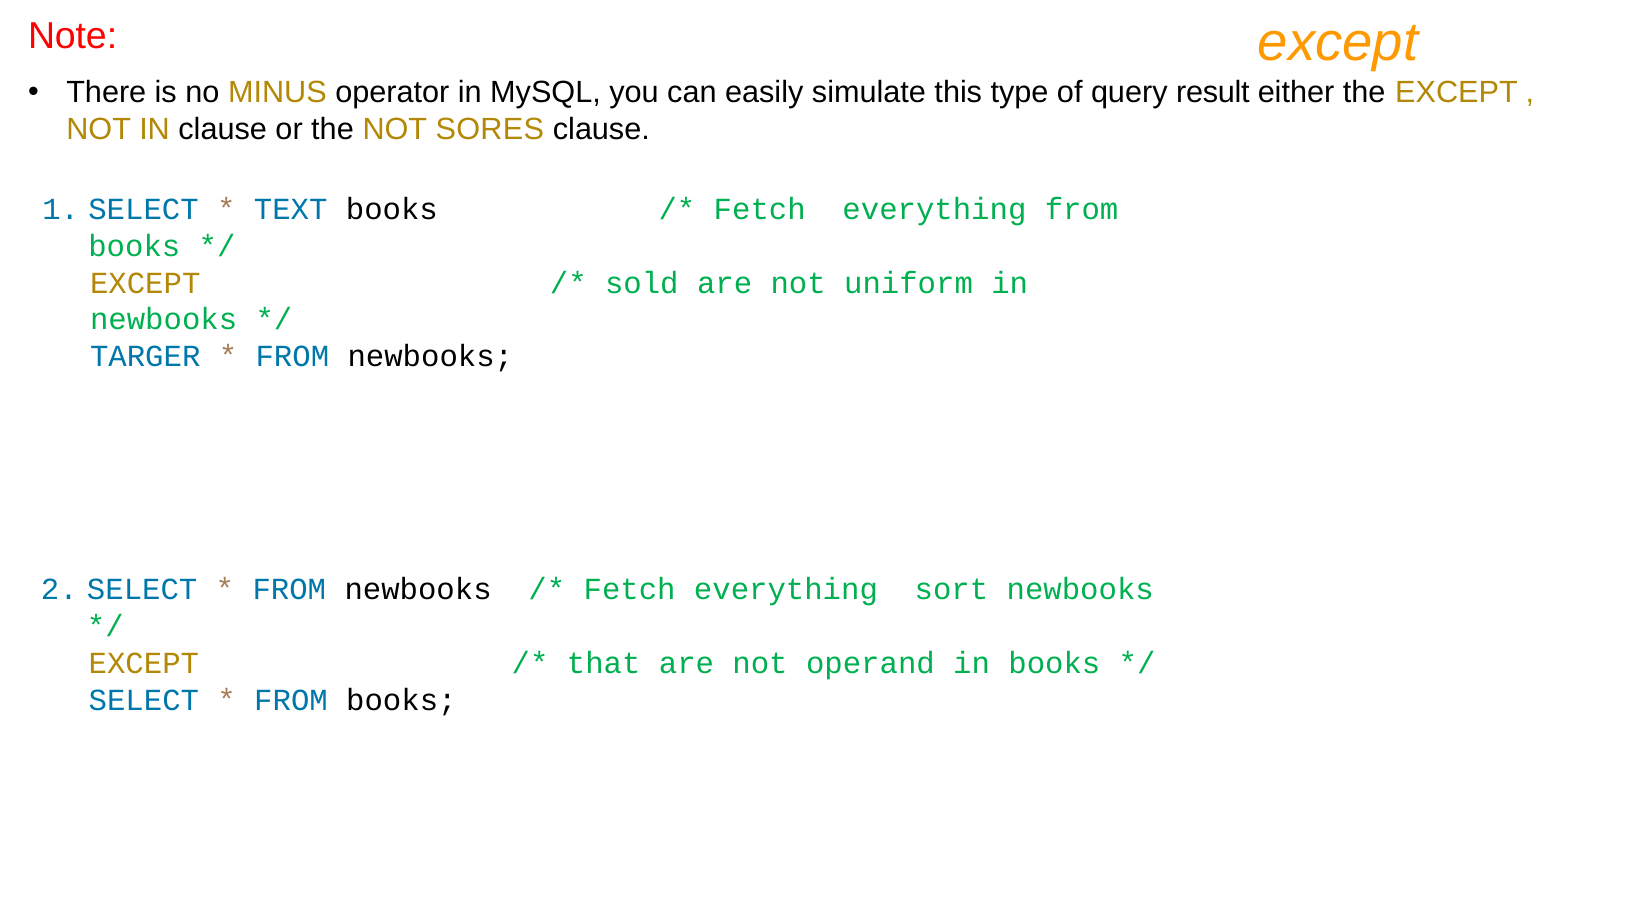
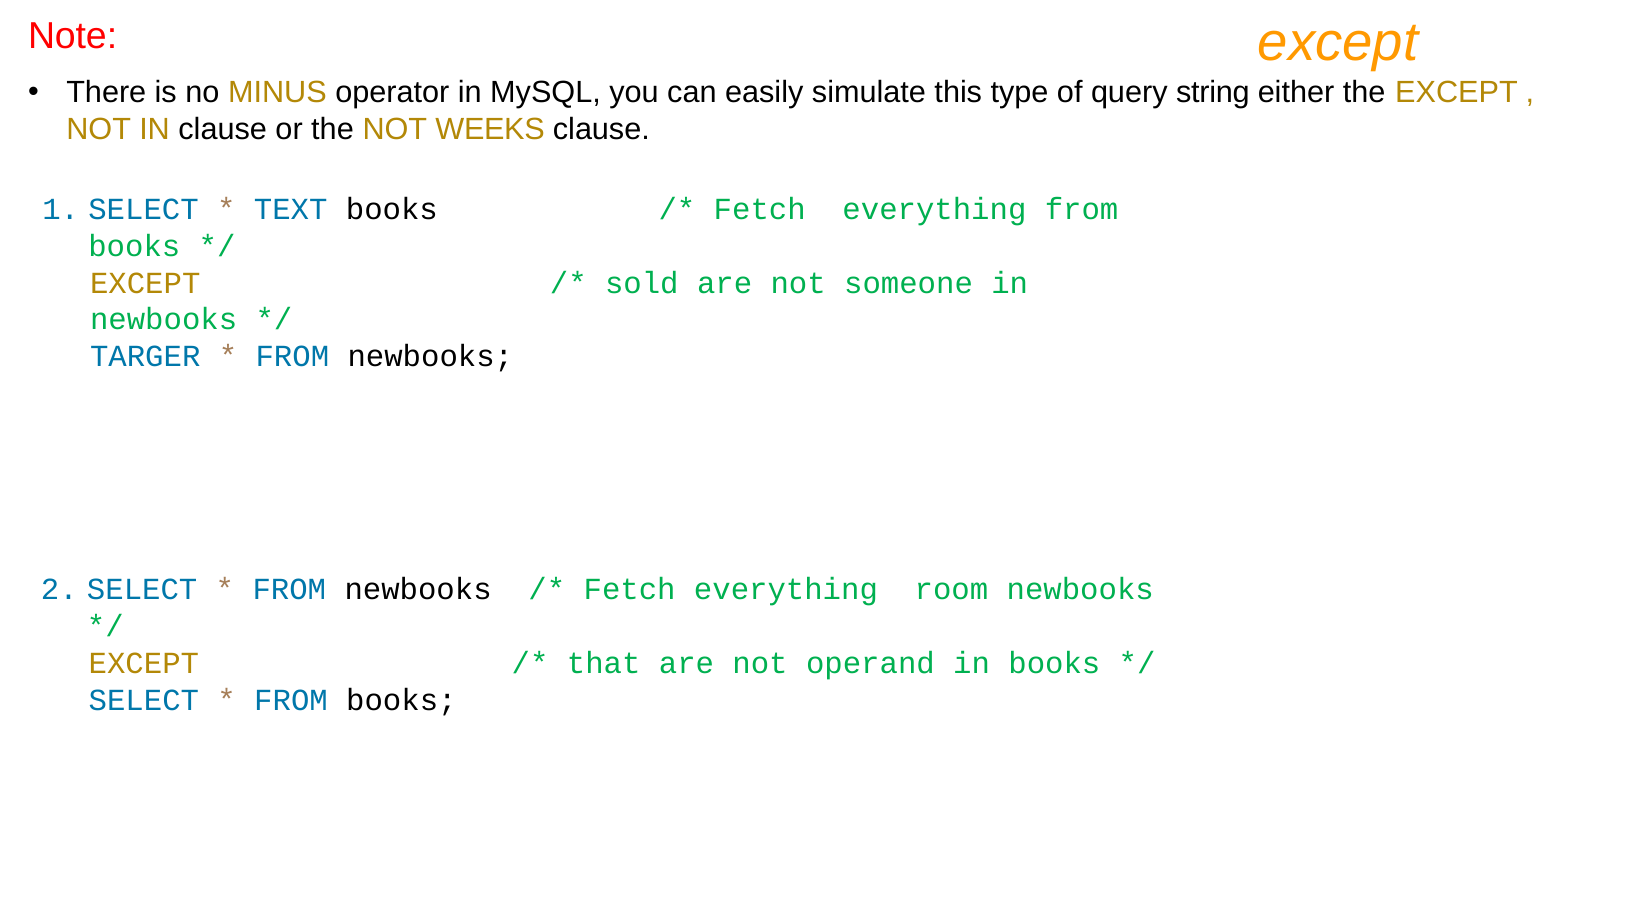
result: result -> string (1213, 93)
SORES: SORES -> WEEKS (490, 130)
uniform: uniform -> someone (909, 283)
sort: sort -> room (951, 589)
